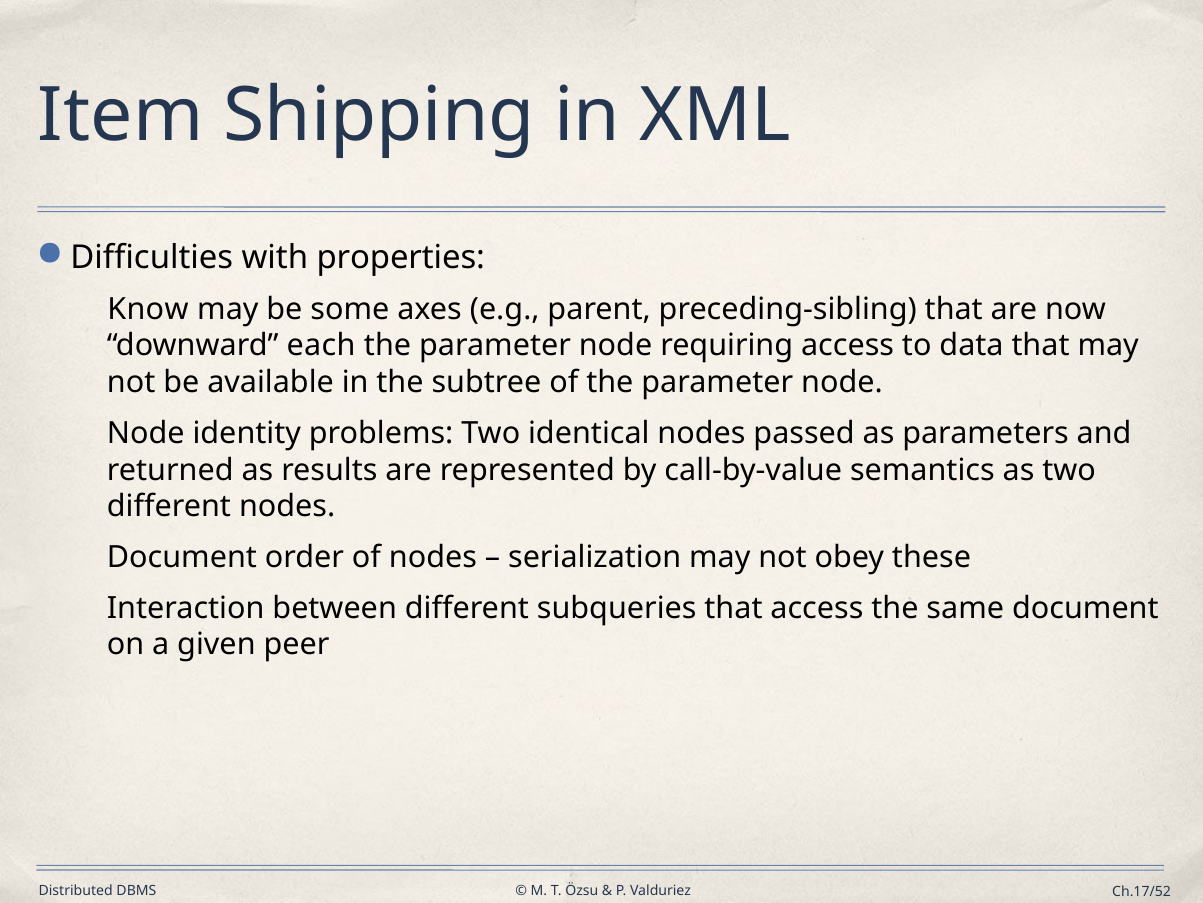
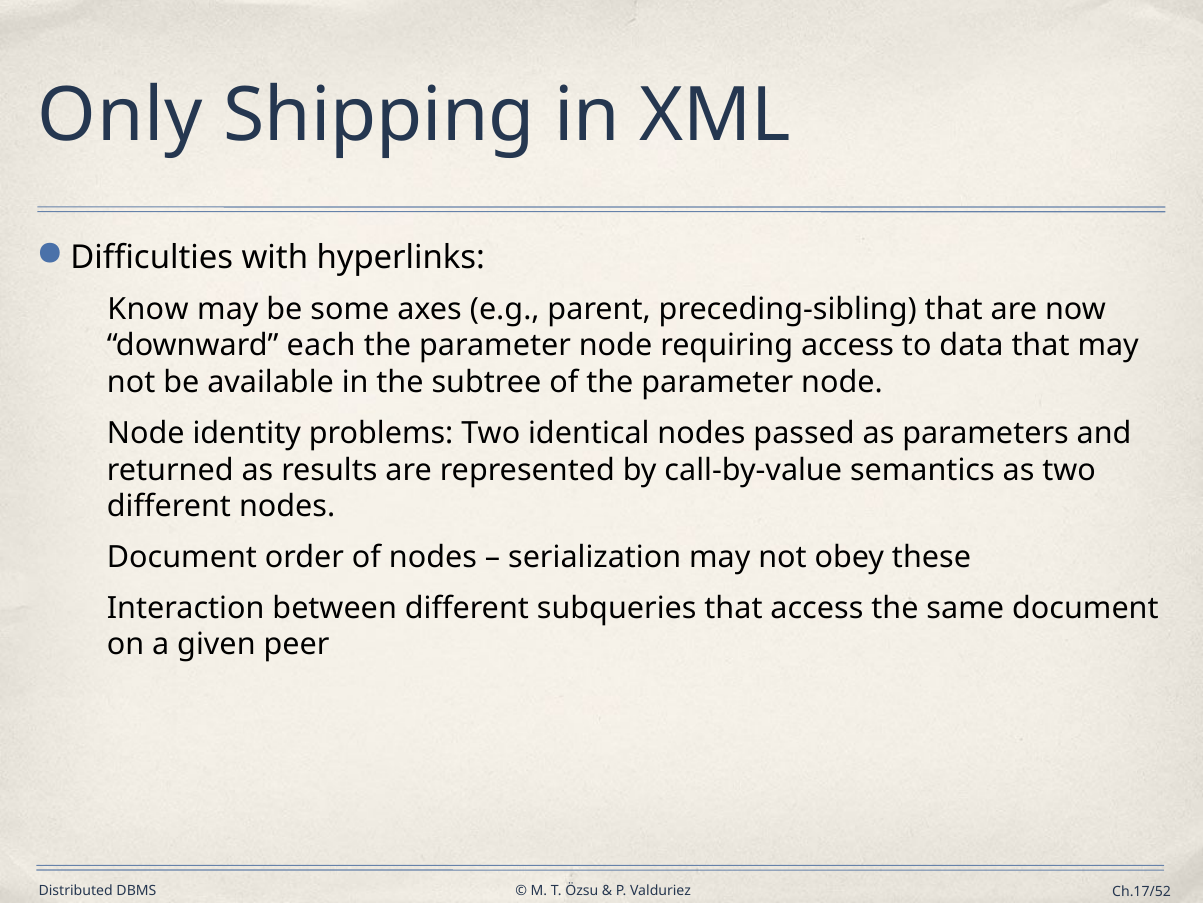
Item: Item -> Only (120, 115)
properties: properties -> hyperlinks (401, 257)
